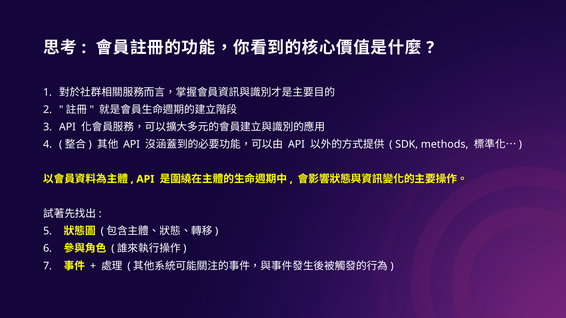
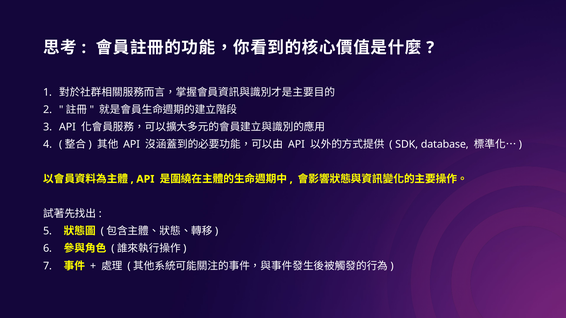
methods: methods -> database (445, 145)
